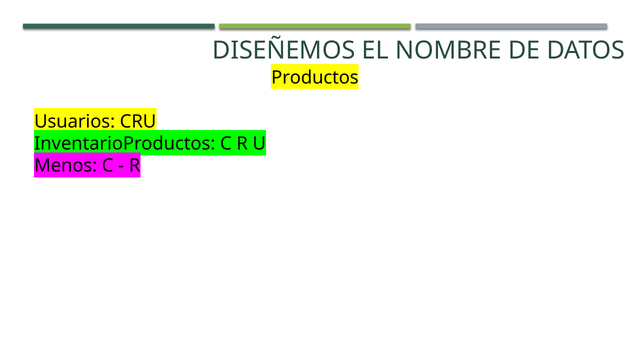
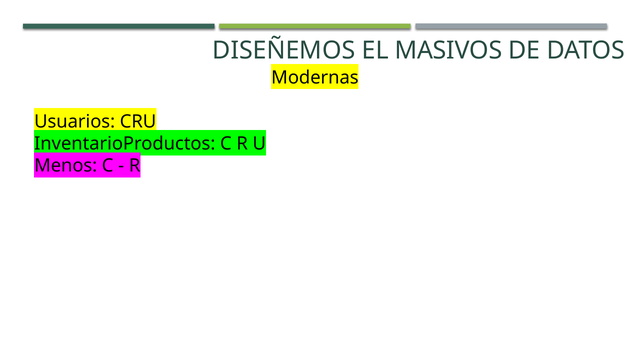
NOMBRE: NOMBRE -> MASIVOS (449, 50)
Productos: Productos -> Modernas (315, 77)
